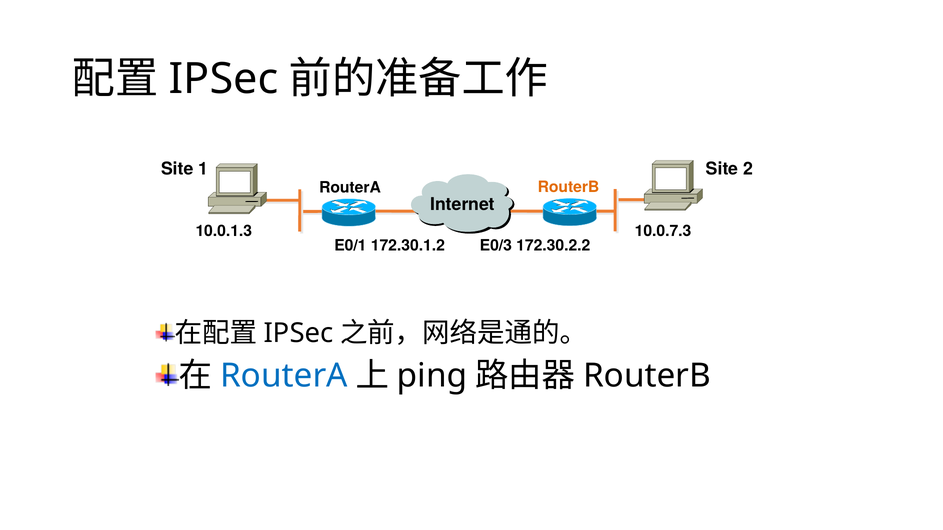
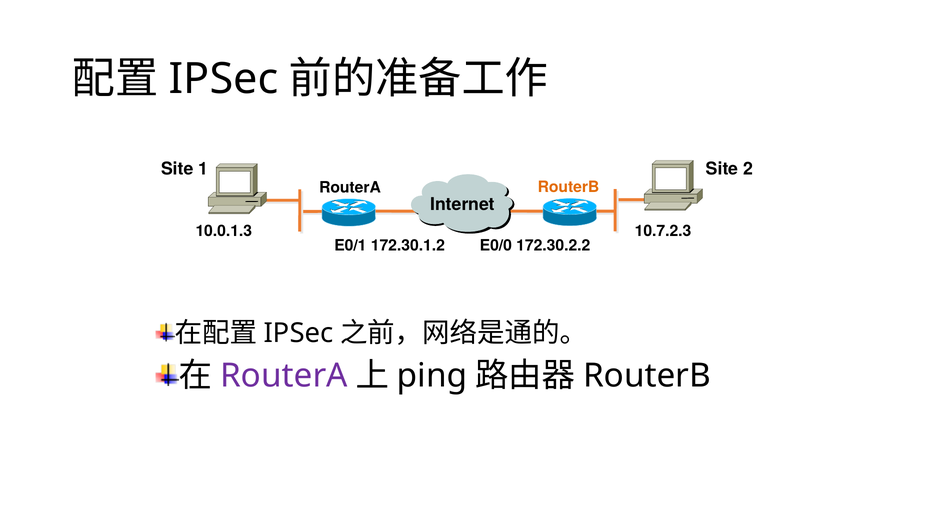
10.0.7.3: 10.0.7.3 -> 10.7.2.3 (663, 231)
E0/3: E0/3 -> E0/0 (496, 246)
RouterA colour: blue -> purple (284, 376)
